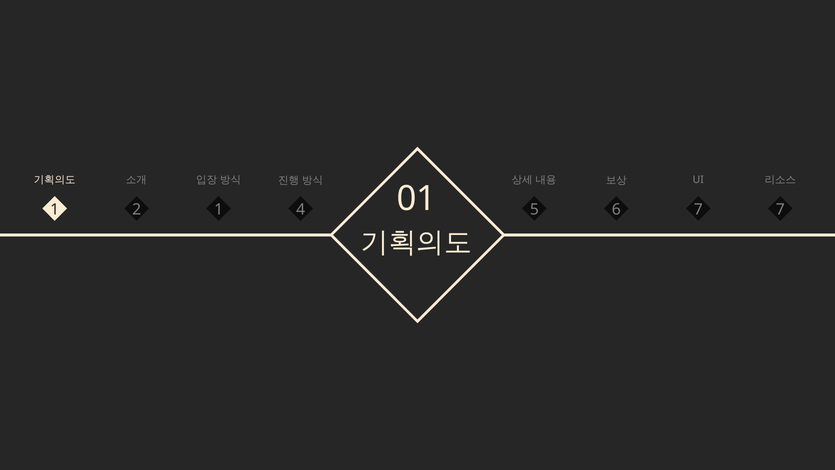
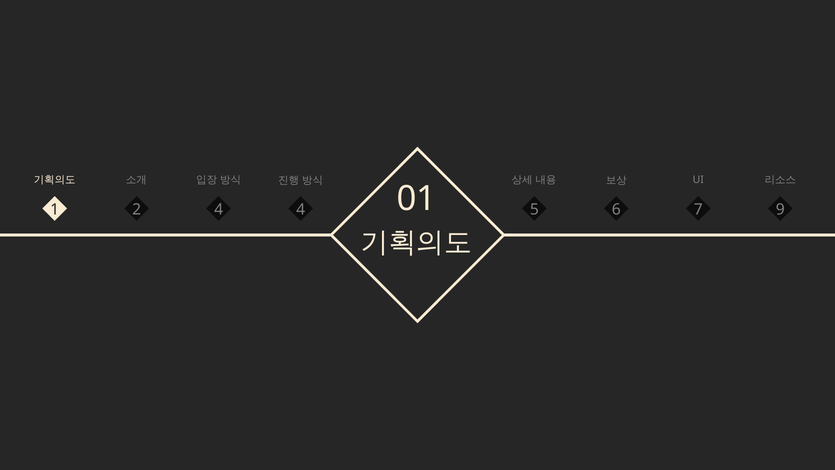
2 1: 1 -> 4 (219, 209)
4 7: 7 -> 9 (780, 209)
